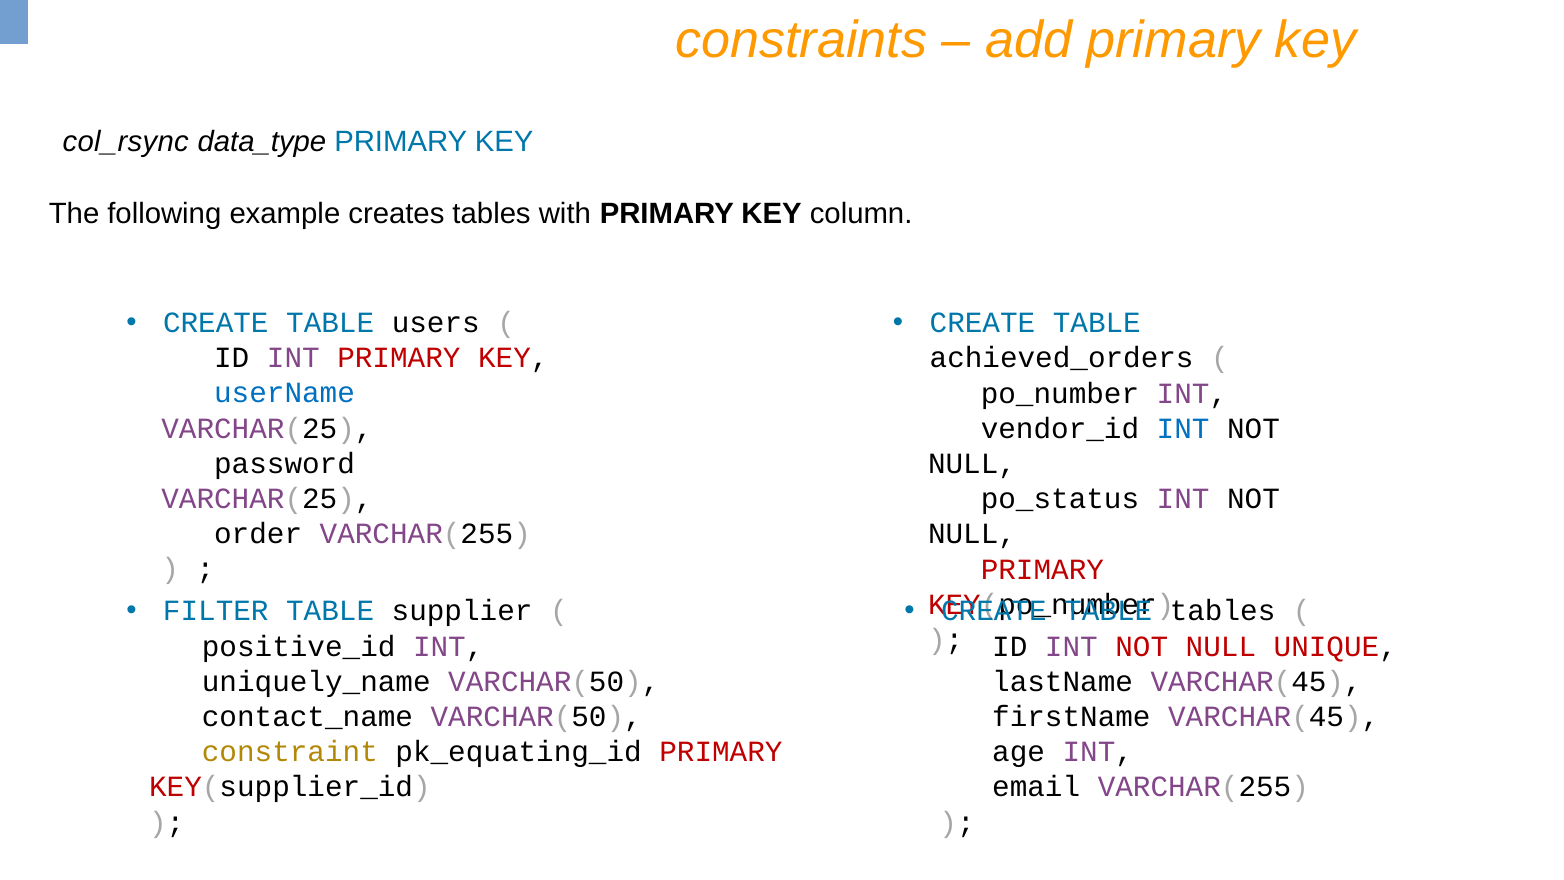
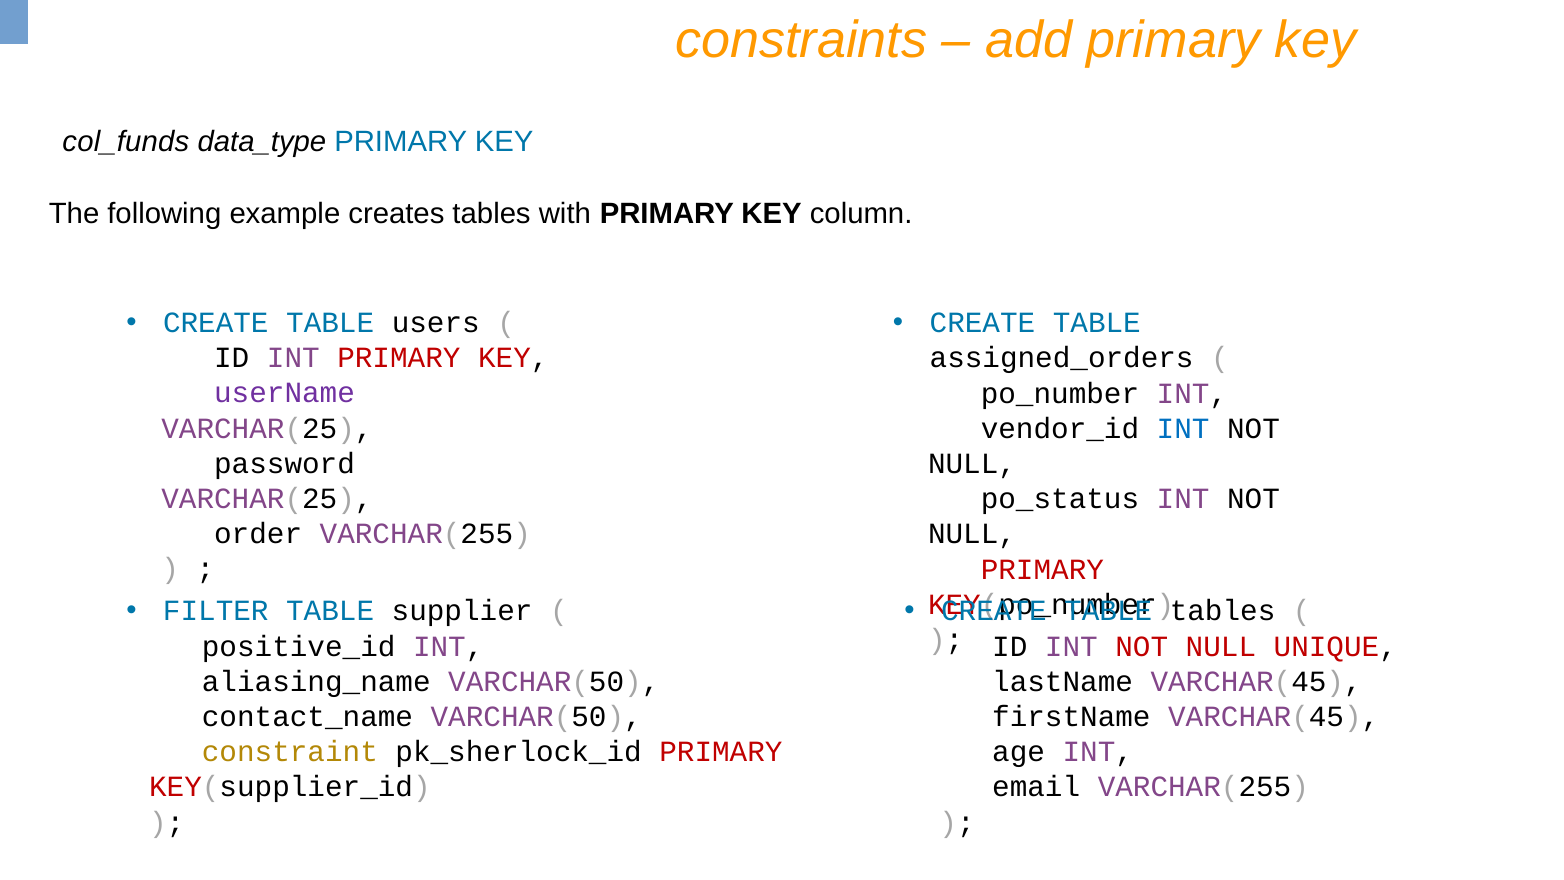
col_rsync: col_rsync -> col_funds (126, 142)
achieved_orders: achieved_orders -> assigned_orders (1062, 358)
userName colour: blue -> purple (285, 393)
uniquely_name: uniquely_name -> aliasing_name (316, 681)
pk_equating_id: pk_equating_id -> pk_sherlock_id (519, 752)
